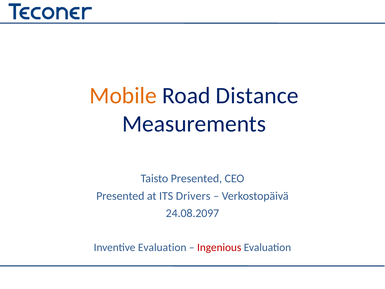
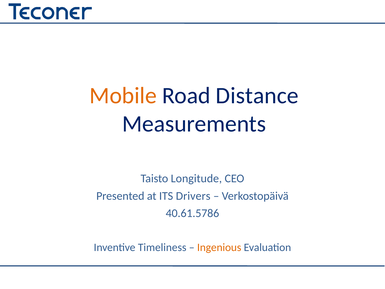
Taisto Presented: Presented -> Longitude (196, 178)
24.08.2097: 24.08.2097 -> 40.61.5786 (192, 213)
Inventive Evaluation: Evaluation -> Timeliness (162, 247)
Ingenious colour: red -> orange (219, 247)
